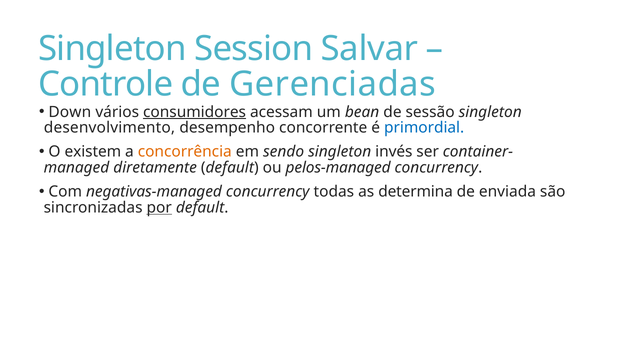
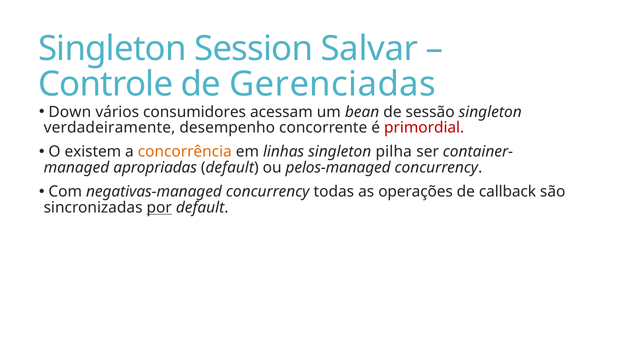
consumidores underline: present -> none (195, 112)
desenvolvimento: desenvolvimento -> verdadeiramente (109, 128)
primordial colour: blue -> red (424, 128)
sendo: sendo -> linhas (284, 152)
invés: invés -> pilha (394, 152)
diretamente: diretamente -> apropriadas (155, 168)
determina: determina -> operações (416, 192)
enviada: enviada -> callback (507, 192)
